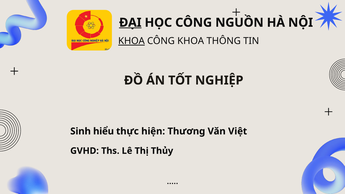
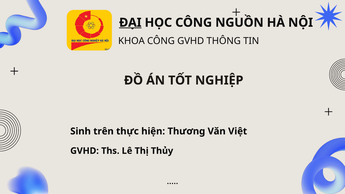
KHOA underline: present -> none (131, 41)
CÔNG KHOA: KHOA -> GVHD (191, 41)
hiểu: hiểu -> trên (104, 131)
